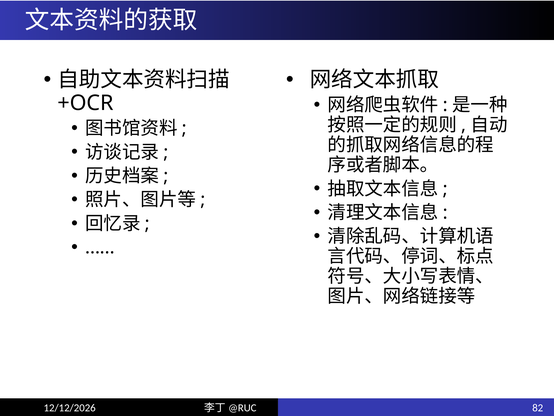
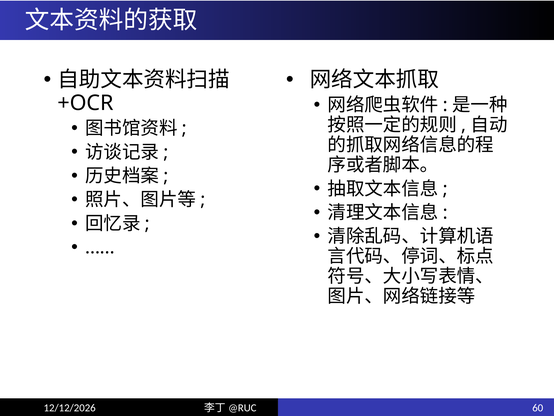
82: 82 -> 60 (538, 407)
